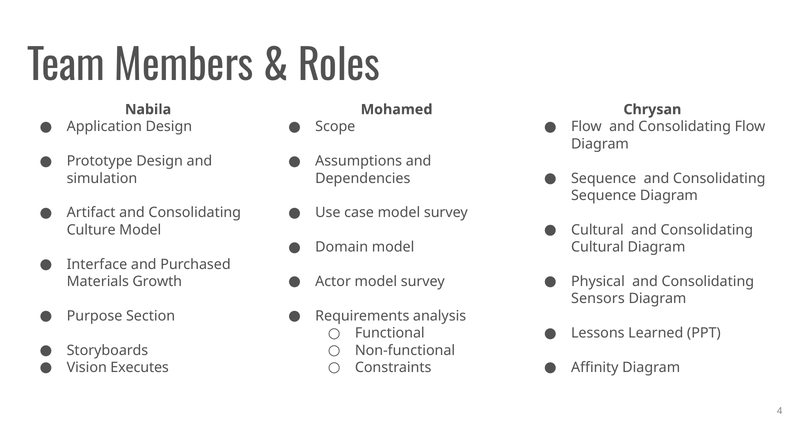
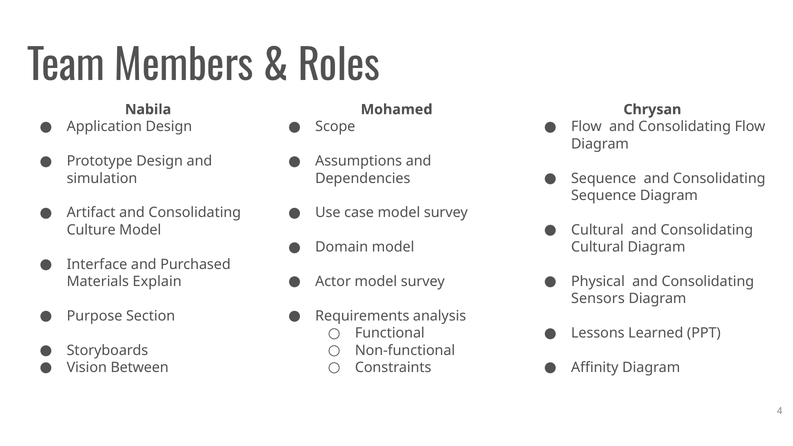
Growth: Growth -> Explain (157, 282)
Executes: Executes -> Between (140, 368)
